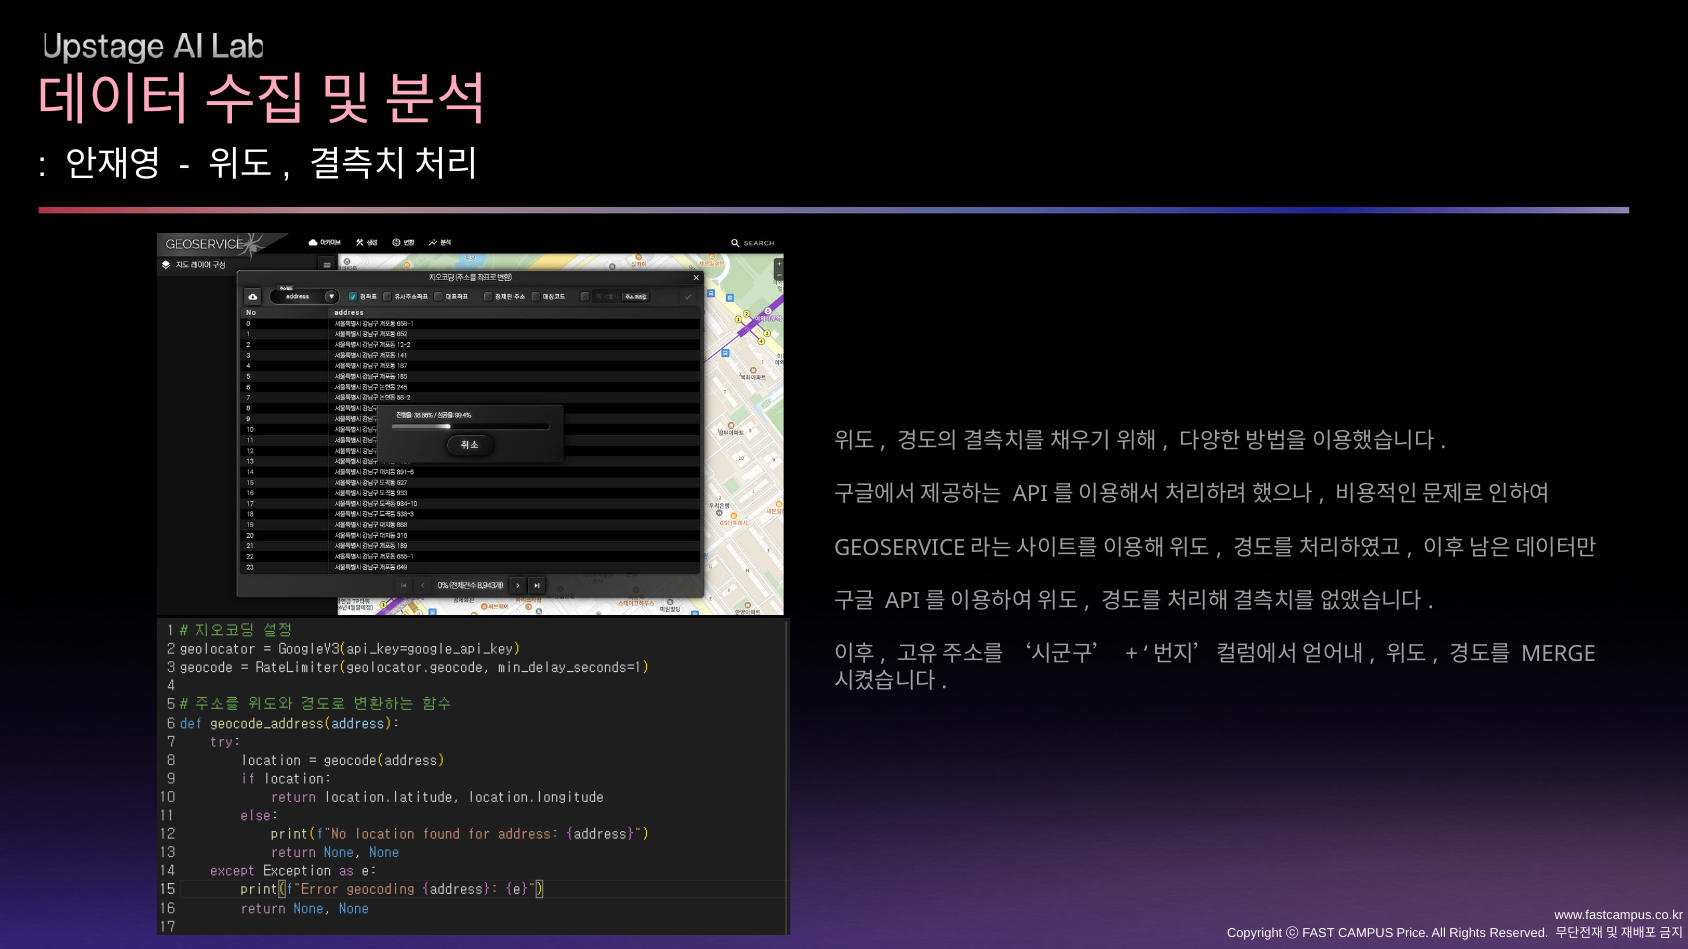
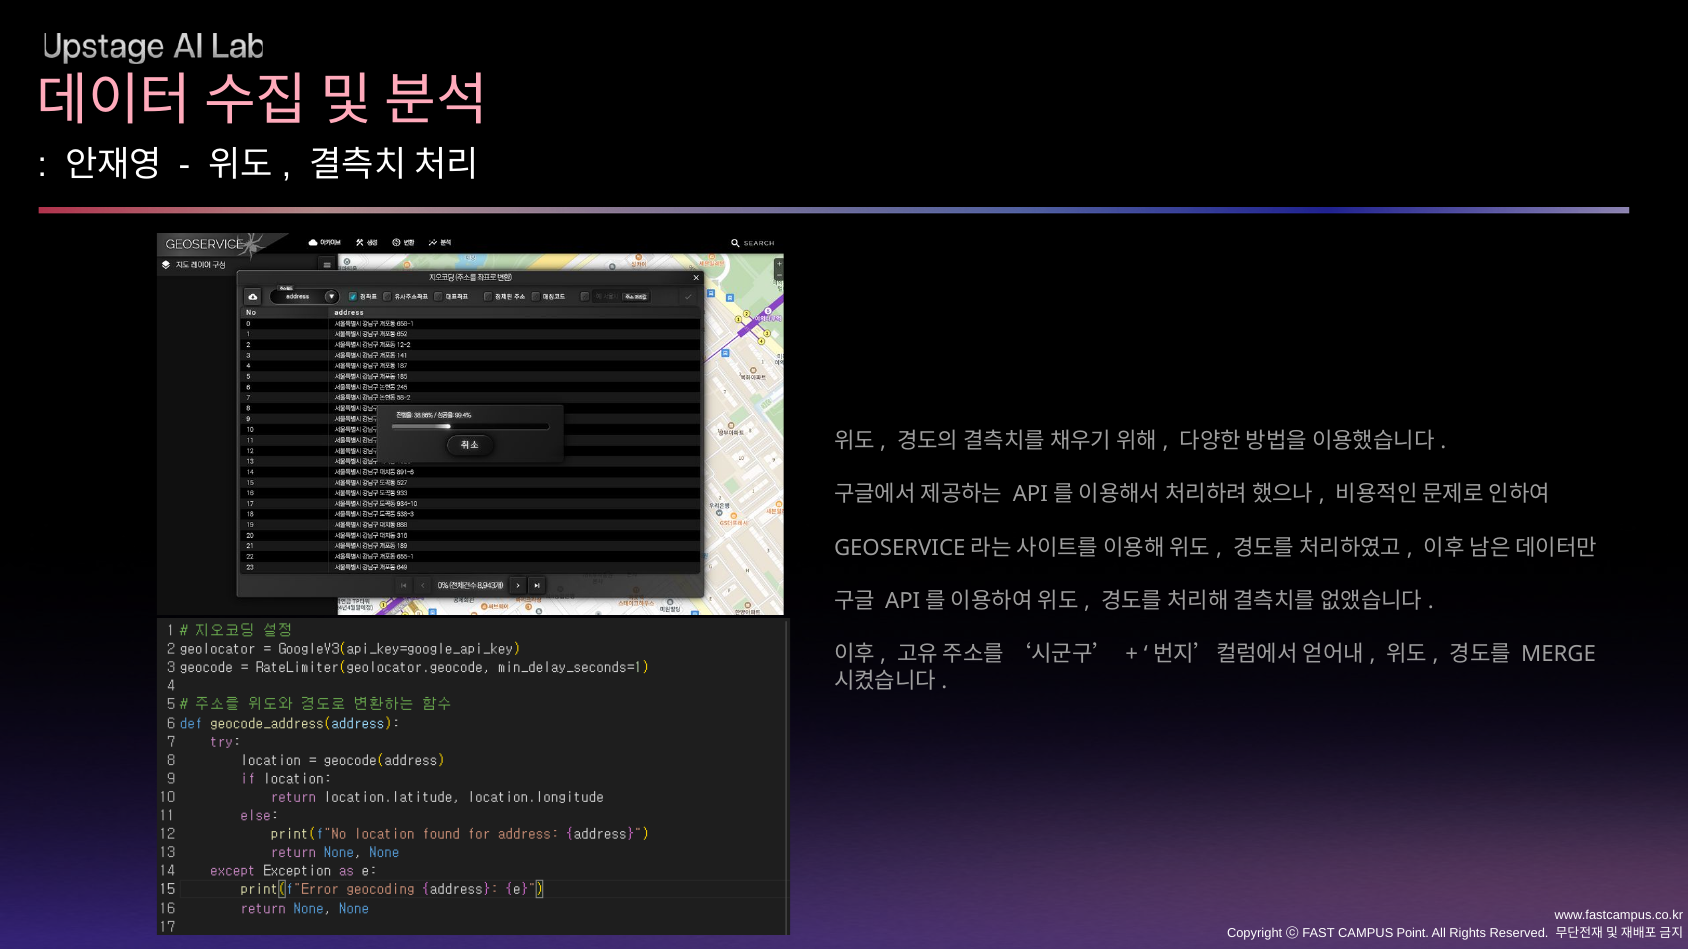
Price: Price -> Point (1413, 934)
